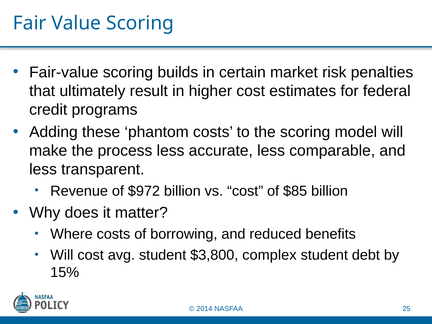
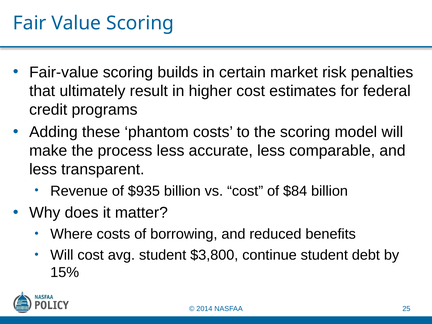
$972: $972 -> $935 (144, 191)
$85: $85 -> $84 (295, 191)
complex: complex -> continue (269, 255)
